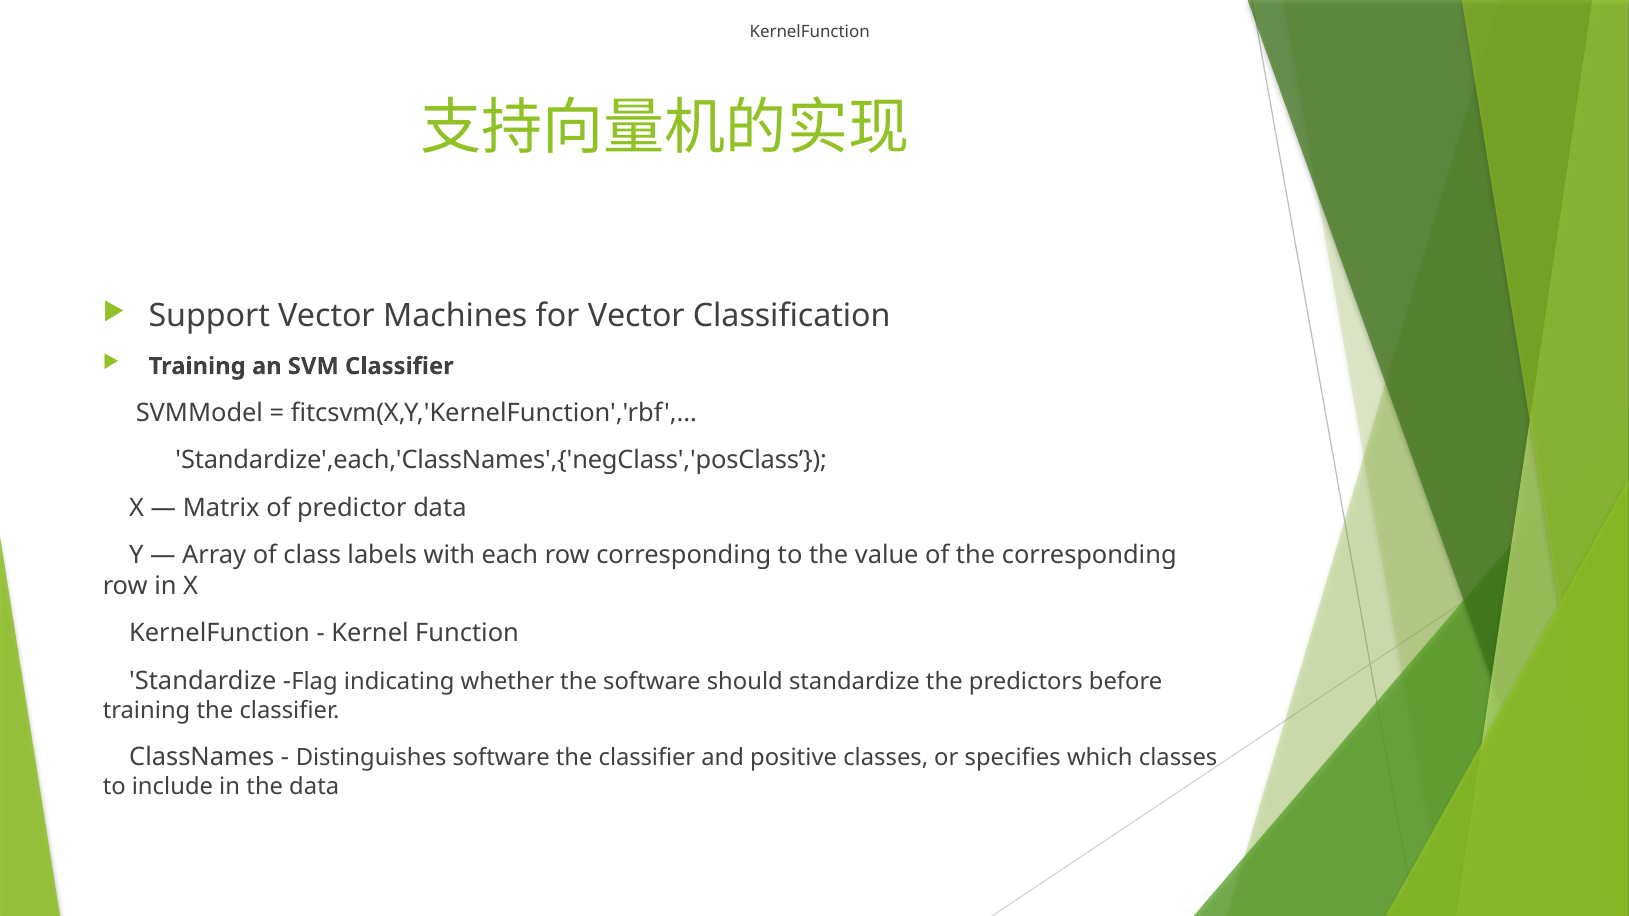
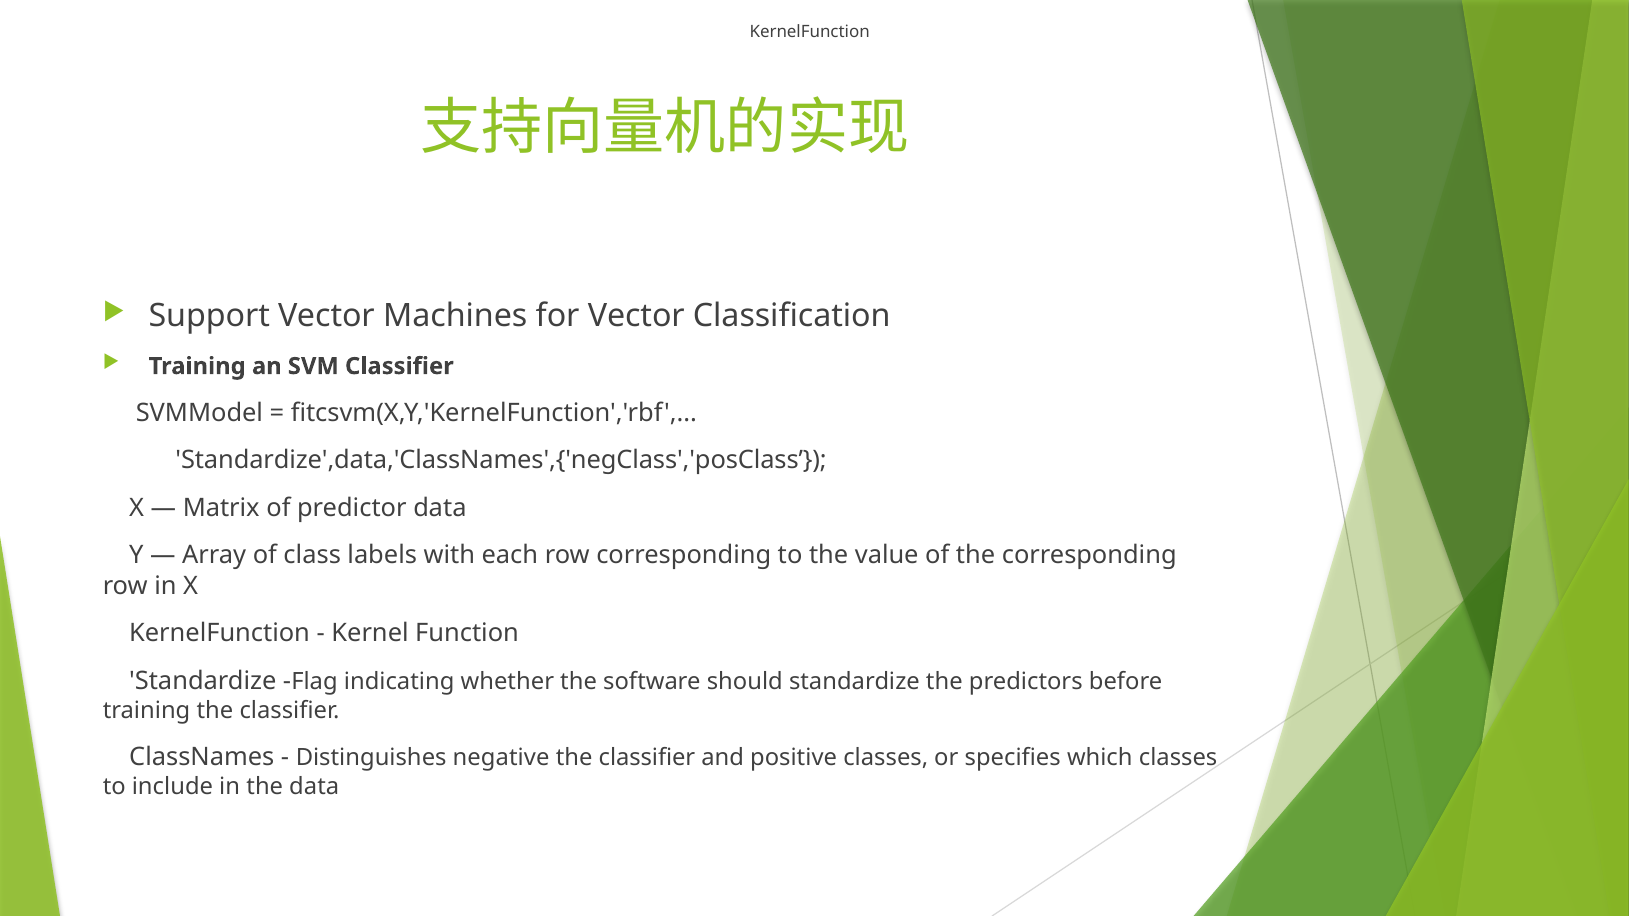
Standardize',each,'ClassNames',{'negClass','posClass: Standardize',each,'ClassNames',{'negClass','posClass -> Standardize',data,'ClassNames',{'negClass','posClass (501, 461)
Distinguishes software: software -> negative (501, 758)
